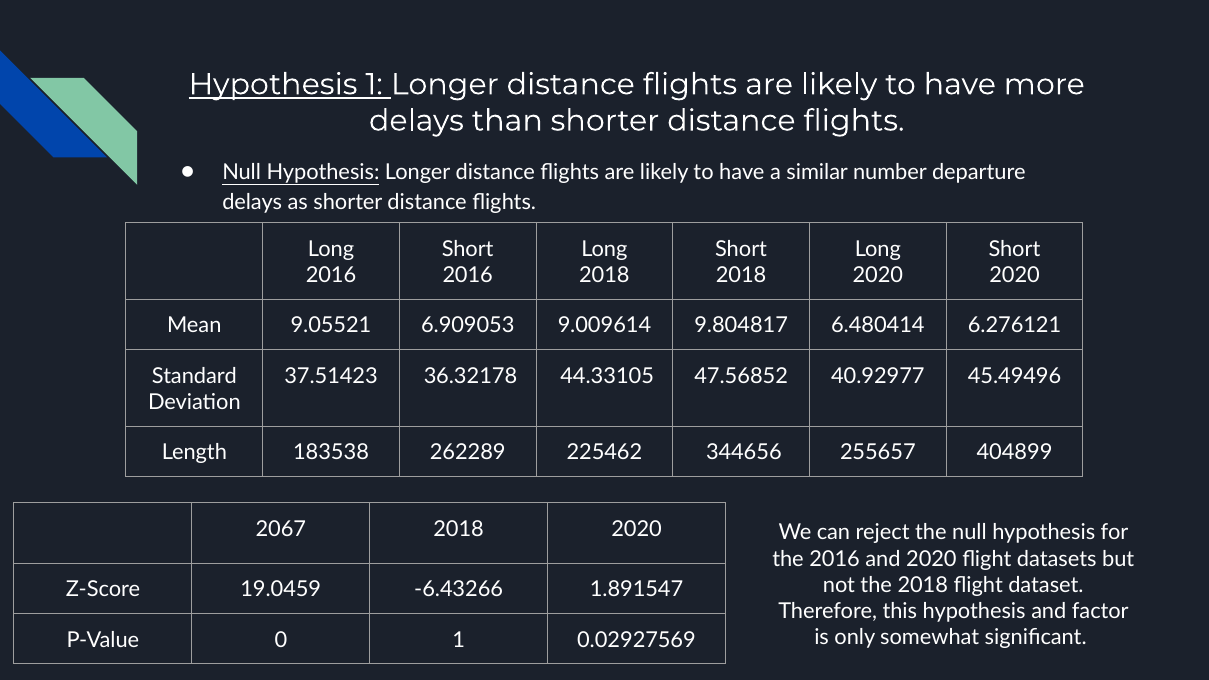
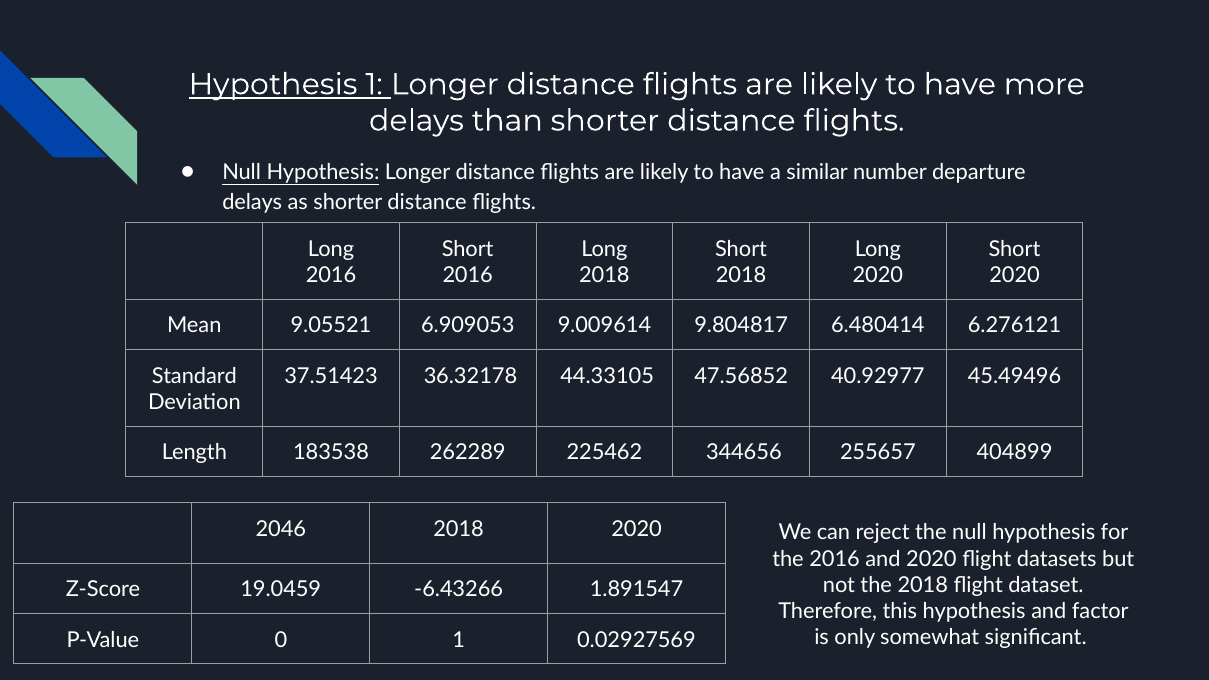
2067: 2067 -> 2046 (281, 529)
